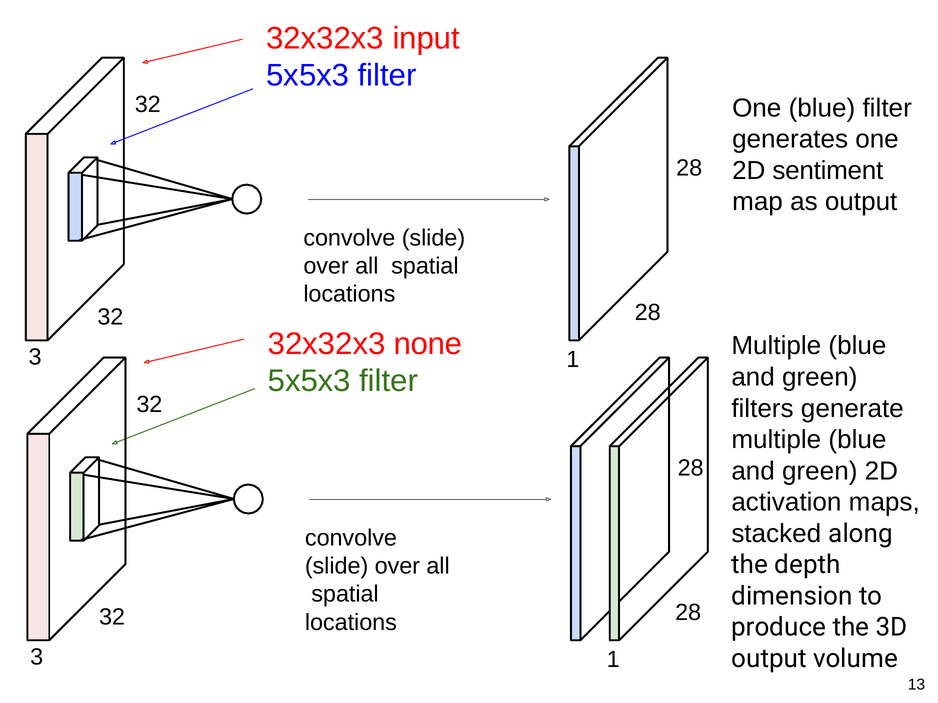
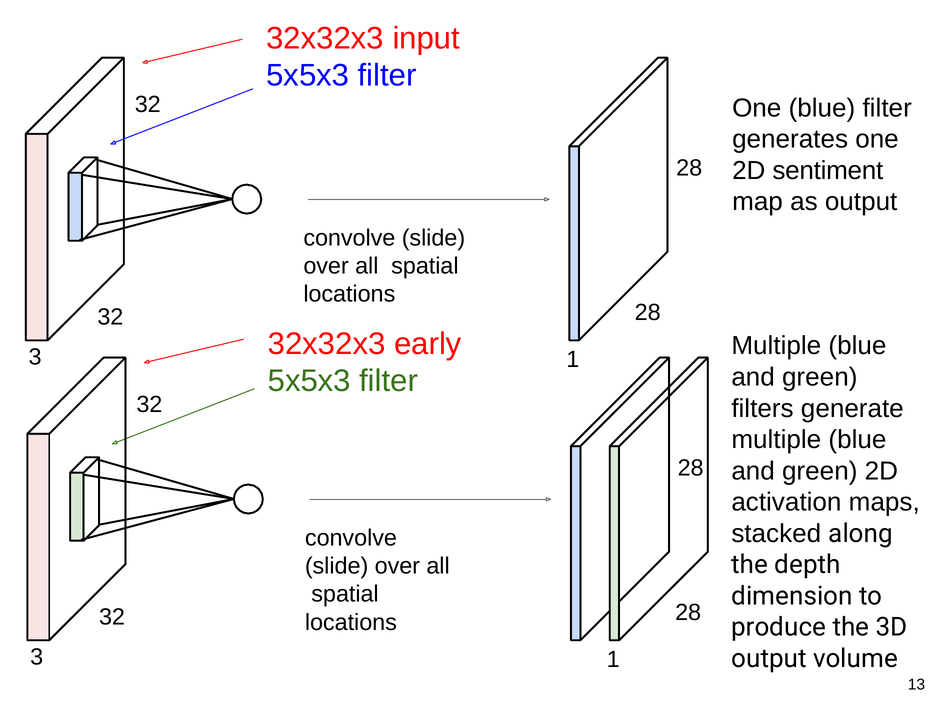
none: none -> early (428, 344)
